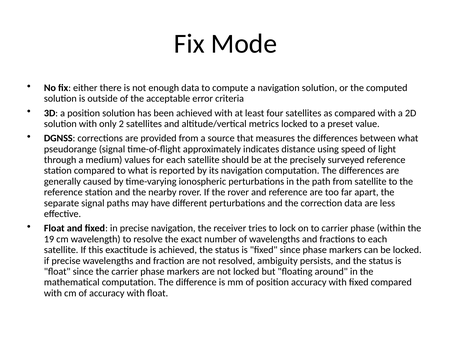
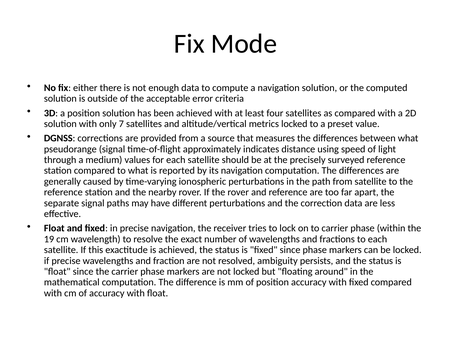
2: 2 -> 7 (121, 124)
